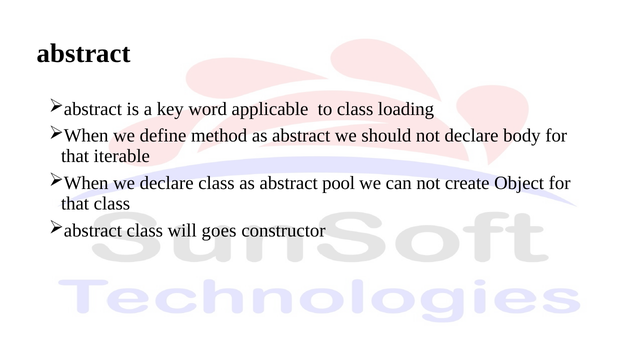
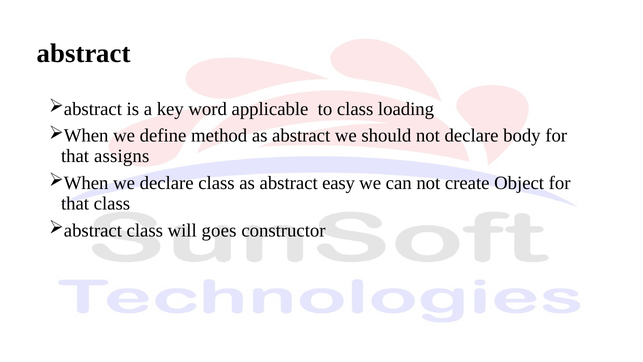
iterable: iterable -> assigns (122, 156)
pool: pool -> easy (339, 183)
